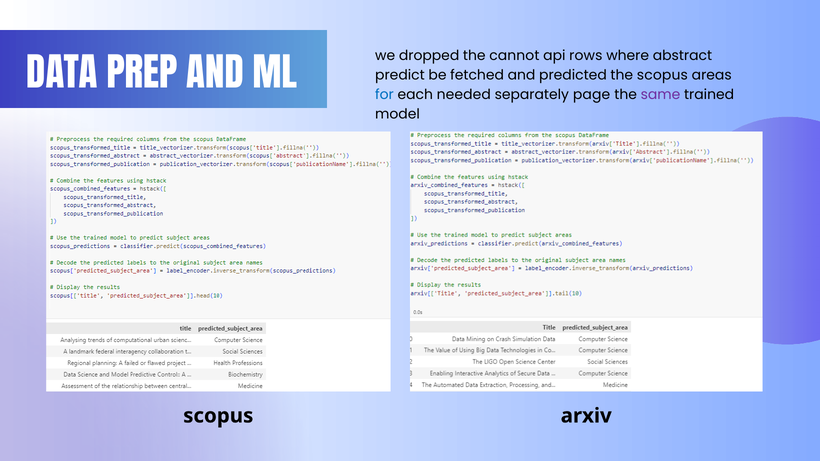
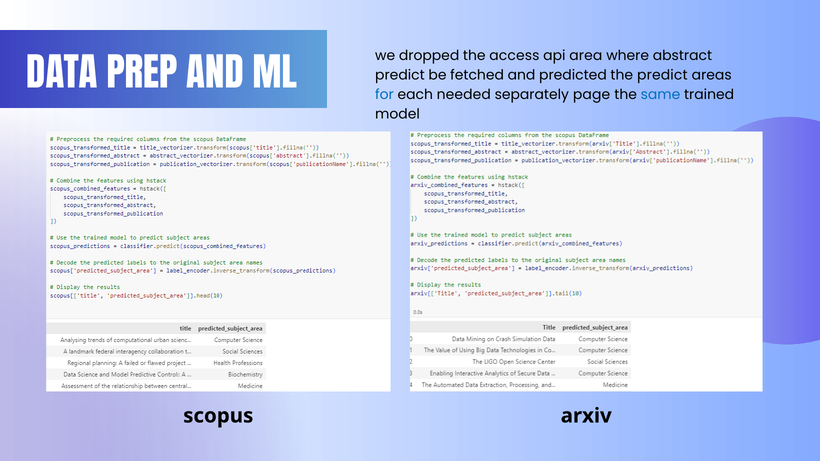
cannot: cannot -> access (514, 55)
rows: rows -> area (586, 55)
the scopus: scopus -> predict (662, 75)
same colour: purple -> blue (661, 95)
